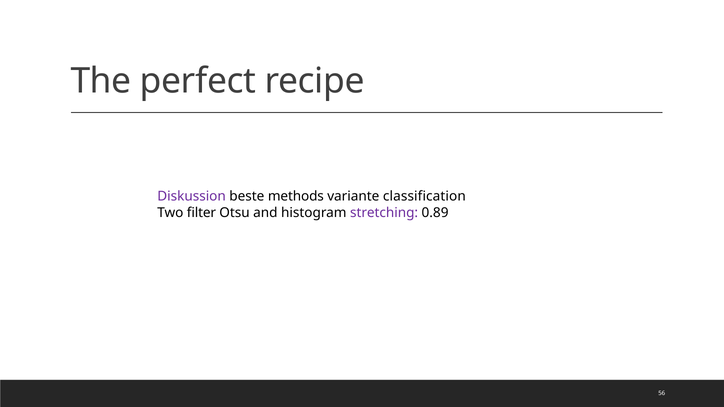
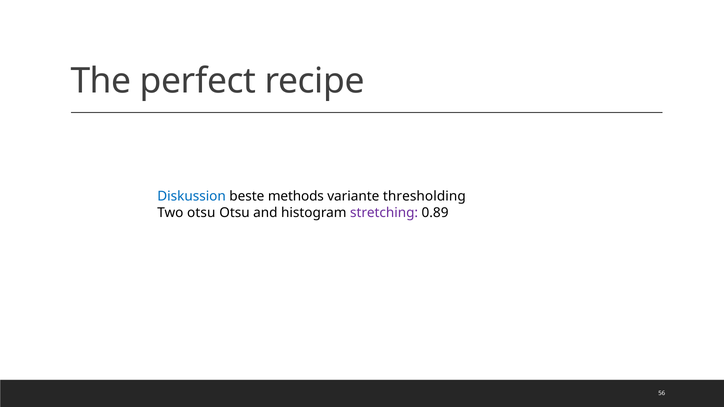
Diskussion colour: purple -> blue (192, 197)
classification: classification -> thresholding (424, 197)
Two filter: filter -> otsu (201, 213)
